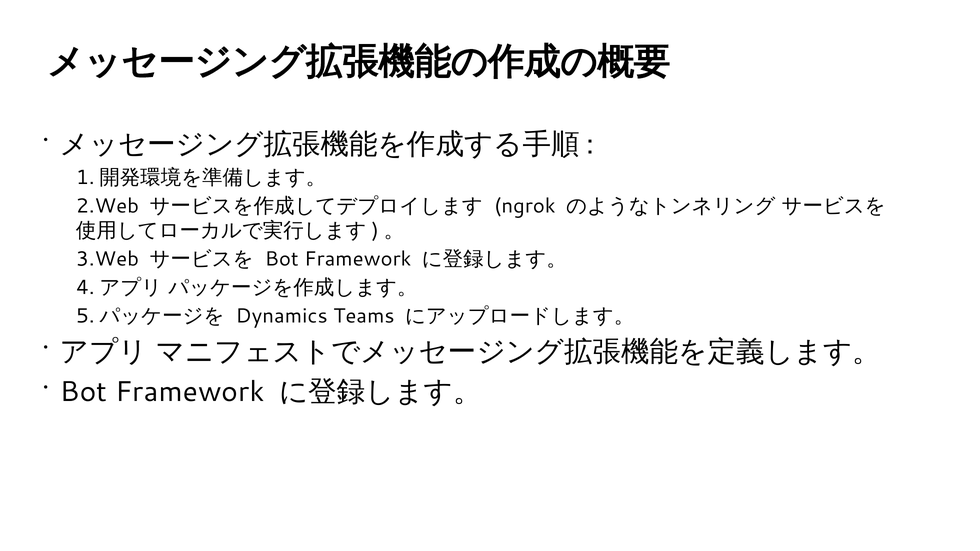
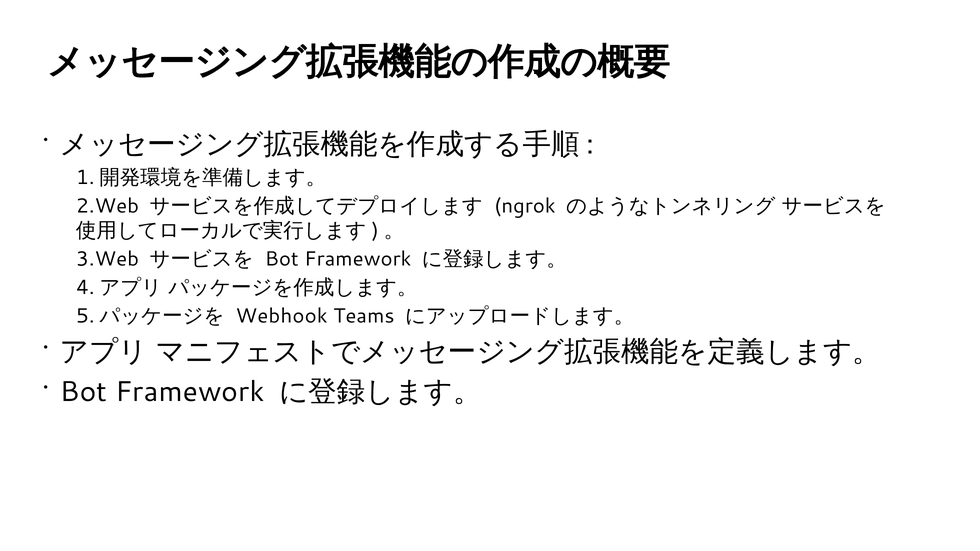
Dynamics: Dynamics -> Webhook (282, 316)
